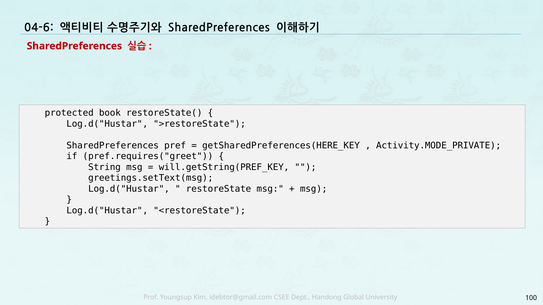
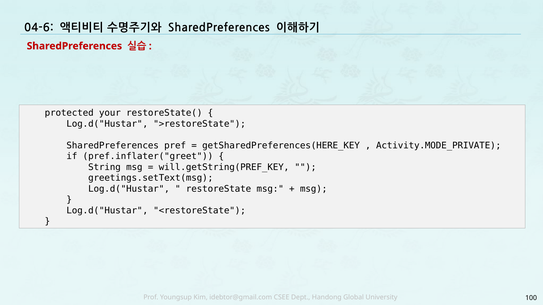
book: book -> your (110, 113)
pref.requires("greet: pref.requires("greet -> pref.inflater("greet (148, 156)
